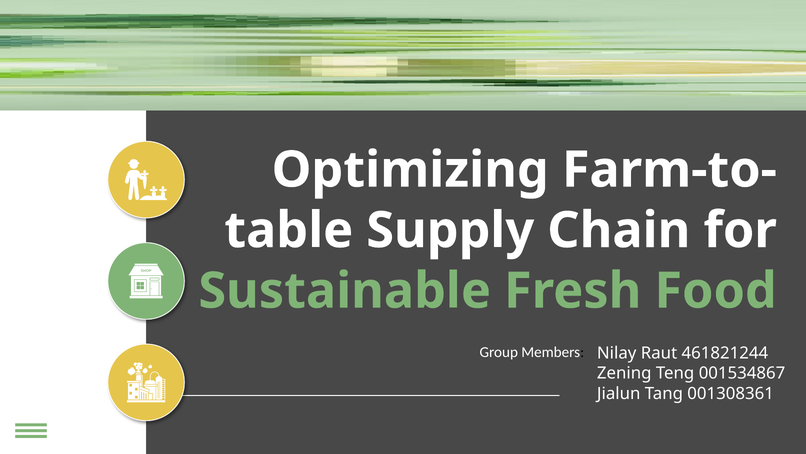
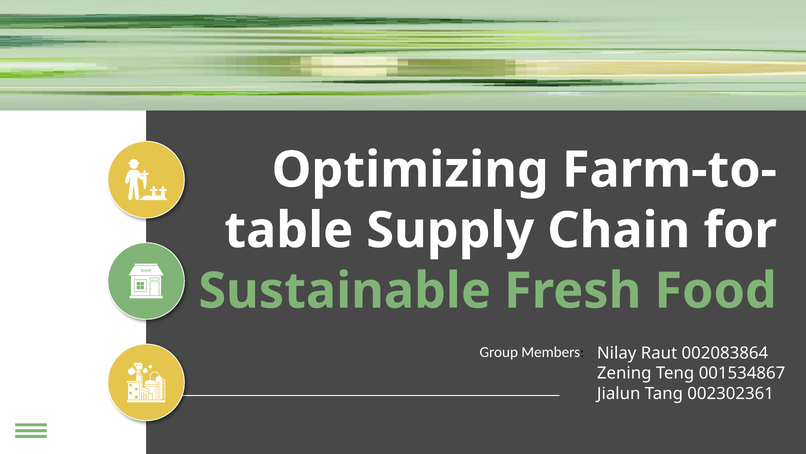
461821244: 461821244 -> 002083864 (725, 353)
001308361: 001308361 -> 002302361 (731, 393)
